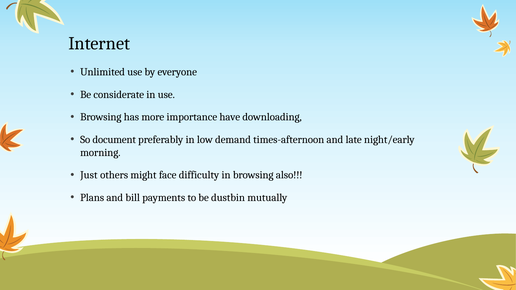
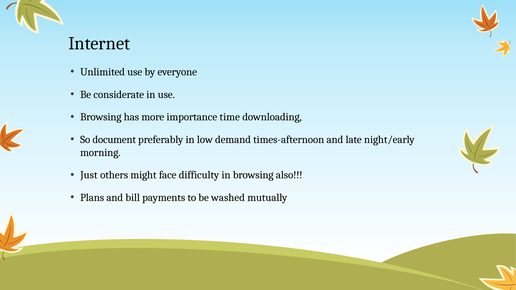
have: have -> time (230, 117)
dustbin: dustbin -> washed (228, 198)
